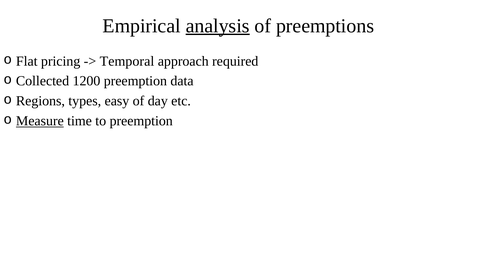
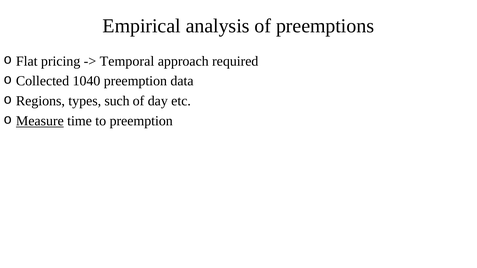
analysis underline: present -> none (218, 26)
1200: 1200 -> 1040 (86, 81)
easy: easy -> such (117, 101)
